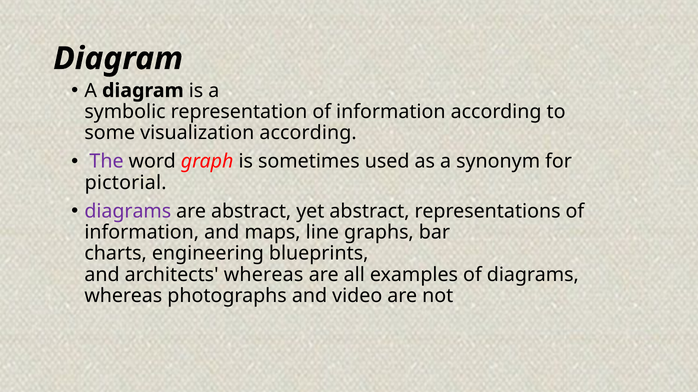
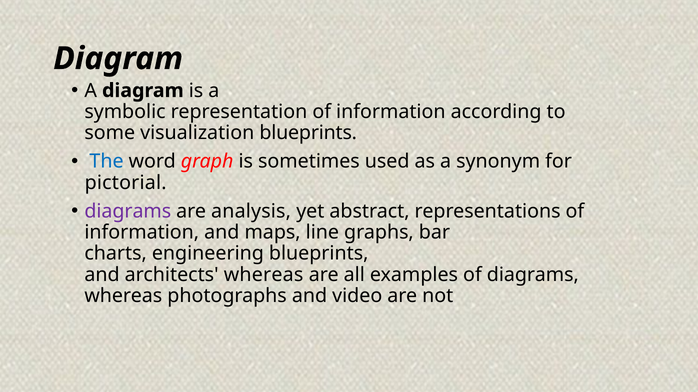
visualization according: according -> blueprints (308, 133)
The colour: purple -> blue (107, 162)
are abstract: abstract -> analysis (251, 211)
